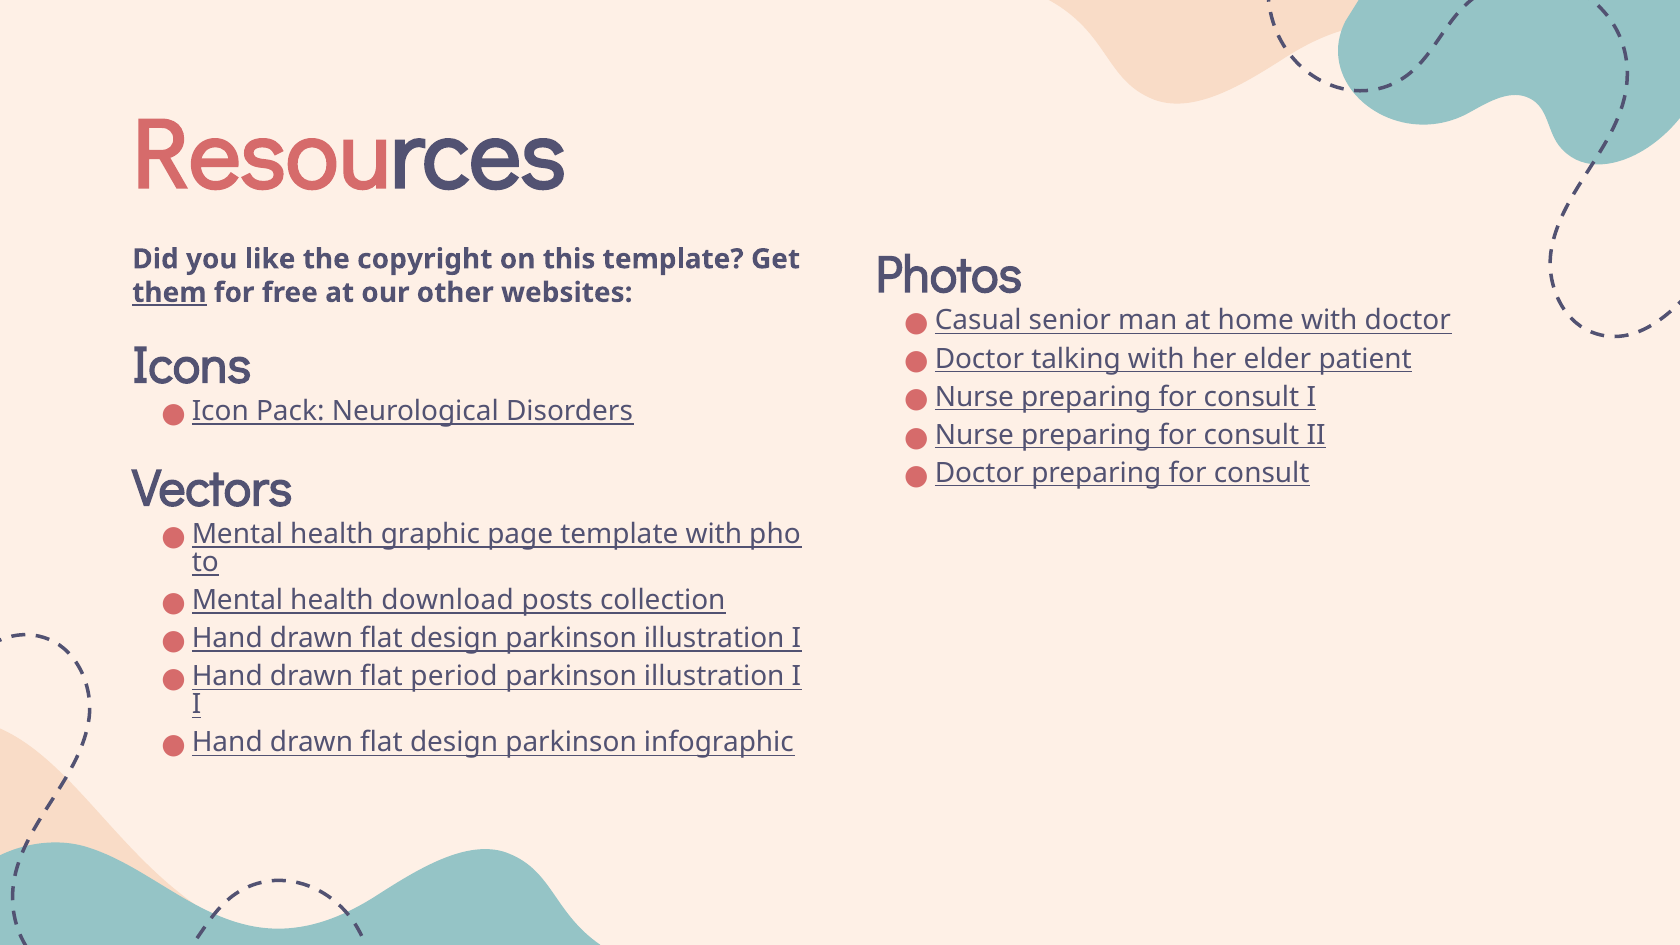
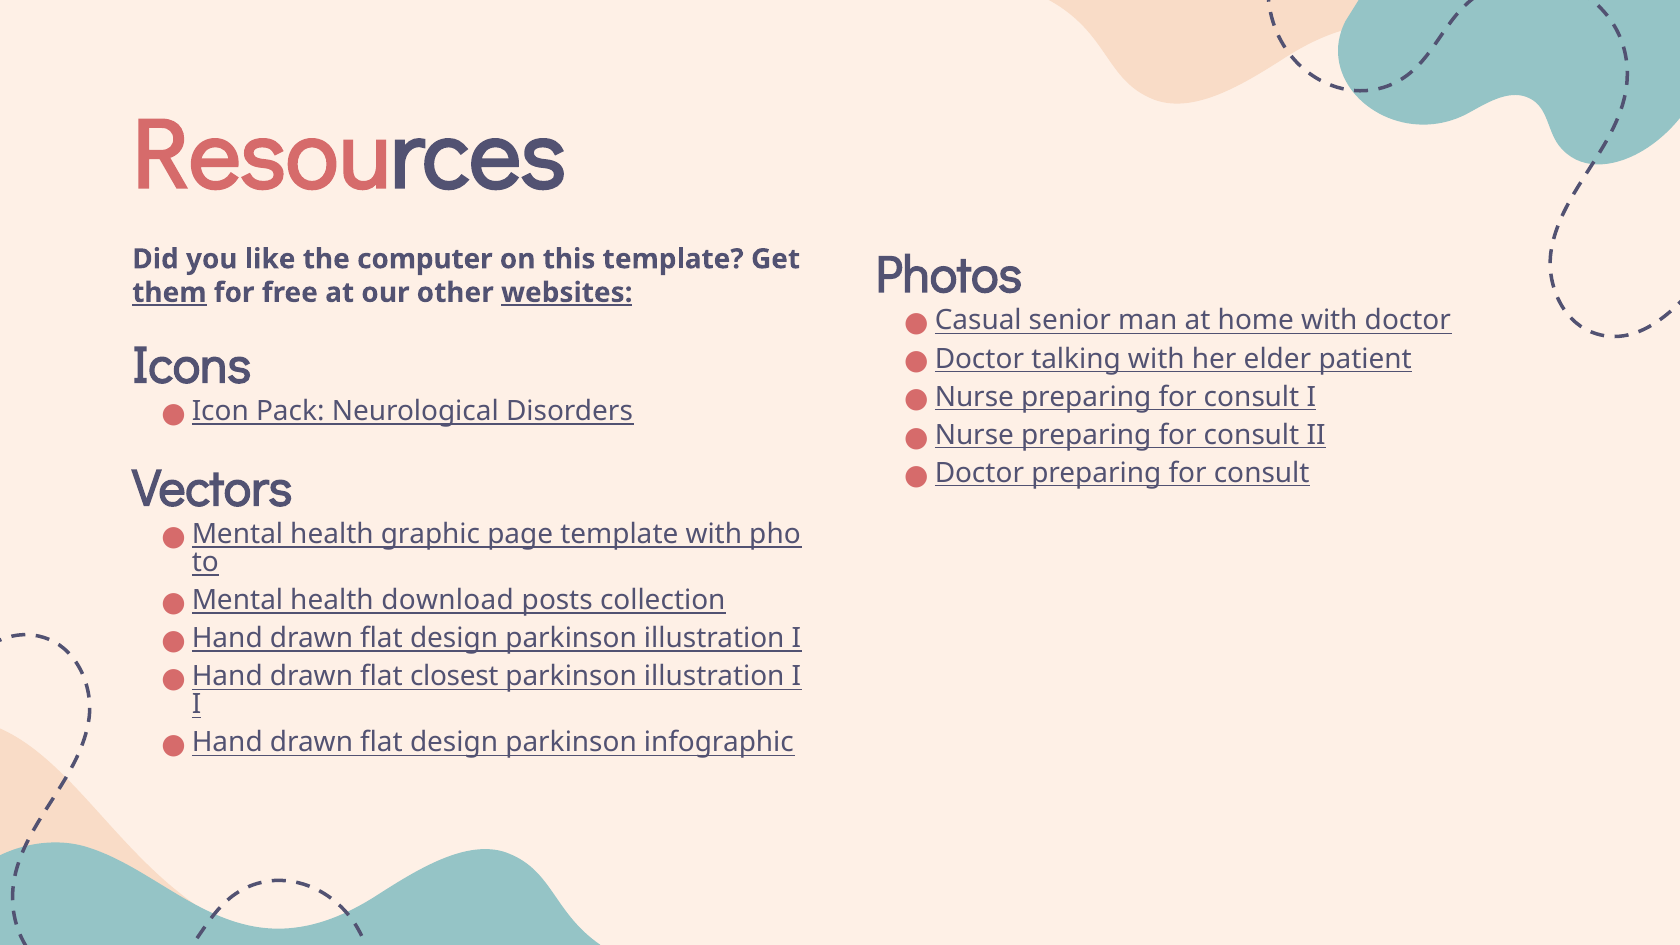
copyright: copyright -> computer (425, 259)
websites underline: none -> present (567, 293)
period: period -> closest (454, 677)
